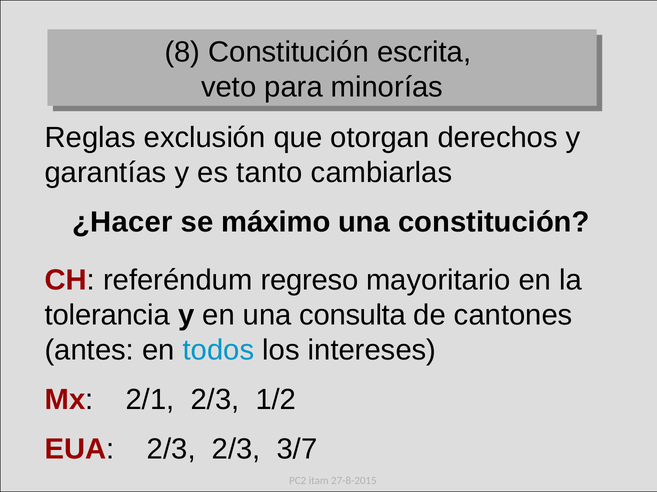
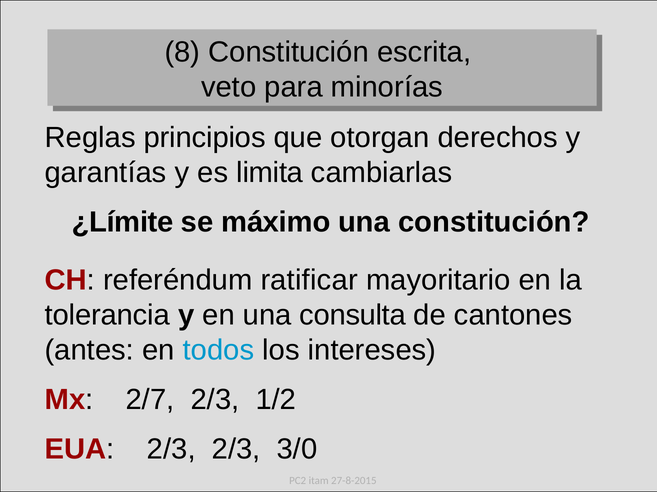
exclusión: exclusión -> principios (205, 138)
tanto: tanto -> limita (270, 173)
¿Hacer: ¿Hacer -> ¿Límite (123, 222)
regreso: regreso -> ratificar (309, 280)
2/1: 2/1 -> 2/7 (150, 400)
3/7: 3/7 -> 3/0 (297, 450)
